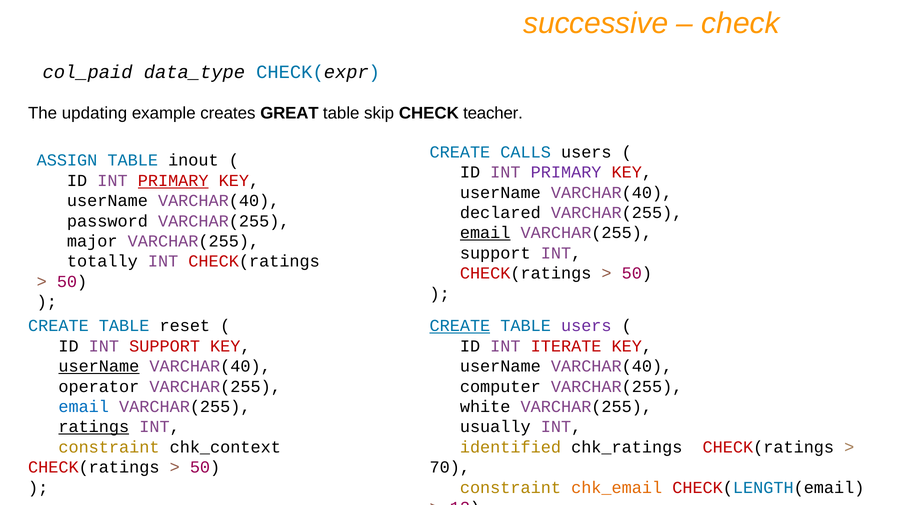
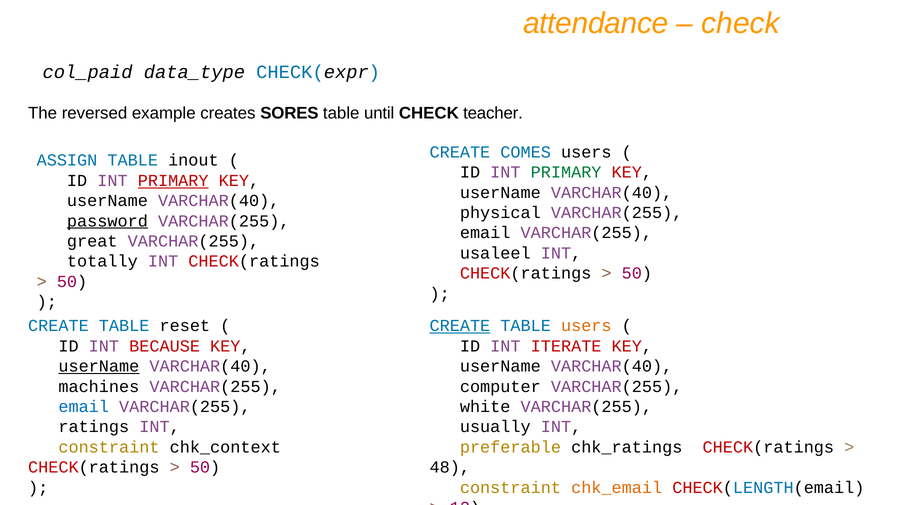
successive: successive -> attendance (596, 23)
updating: updating -> reversed (95, 113)
GREAT: GREAT -> SORES (289, 113)
skip: skip -> until (379, 113)
CALLS: CALLS -> COMES (526, 152)
PRIMARY colour: purple -> green (566, 173)
declared: declared -> physical (500, 213)
password underline: none -> present (107, 221)
email underline: present -> none (485, 233)
major: major -> great (92, 242)
support: support -> usaleel (495, 253)
users colour: purple -> orange (586, 326)
INT SUPPORT: SUPPORT -> BECAUSE (165, 347)
operator: operator -> machines (99, 387)
ratings underline: present -> none (94, 427)
identified: identified -> preferable (510, 448)
70: 70 -> 48 (450, 468)
